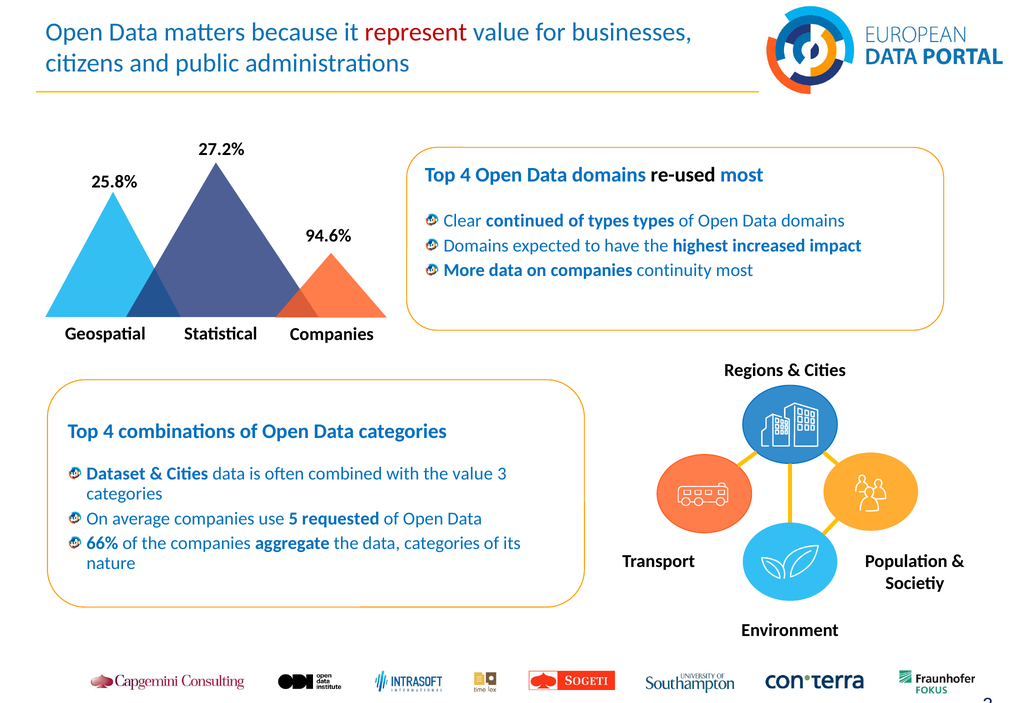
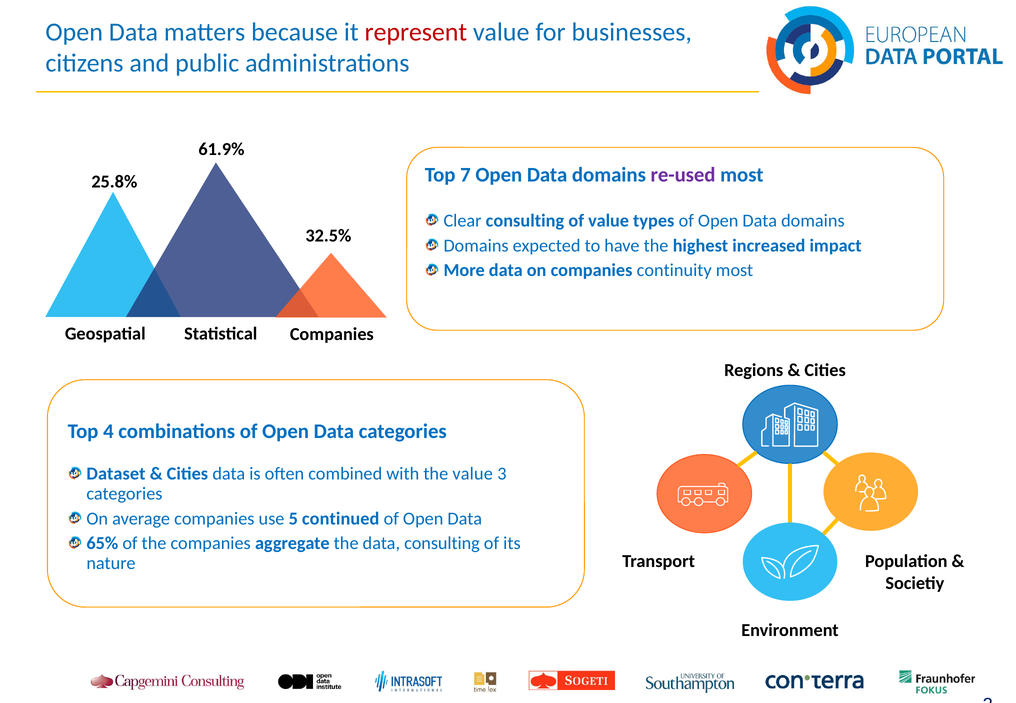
27.2%: 27.2% -> 61.9% (221, 149)
4: 4 -> 7 (465, 175)
re-used colour: black -> purple (683, 175)
Clear continued: continued -> consulting (525, 221)
of types: types -> value (609, 221)
94.6%: 94.6% -> 32.5% (328, 236)
requested: requested -> continued (341, 519)
66%: 66% -> 65% (102, 544)
the data categories: categories -> consulting (442, 544)
